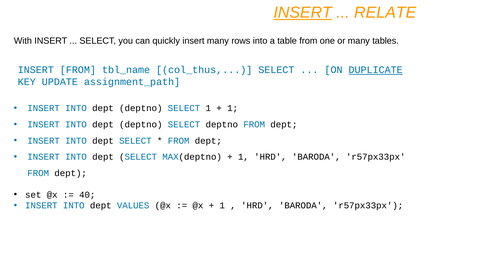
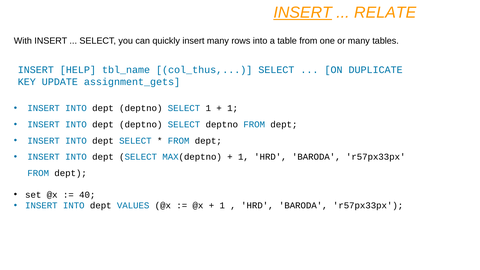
INSERT FROM: FROM -> HELP (78, 70)
DUPLICATE underline: present -> none (376, 70)
assignment_path: assignment_path -> assignment_gets (132, 82)
